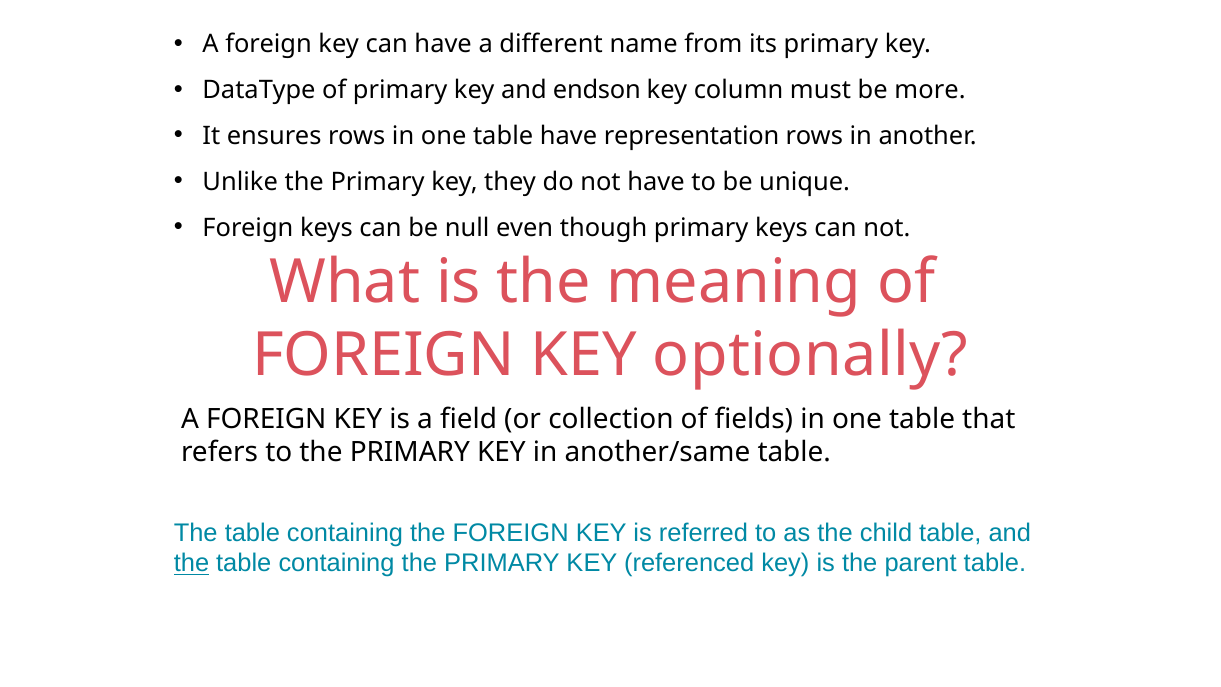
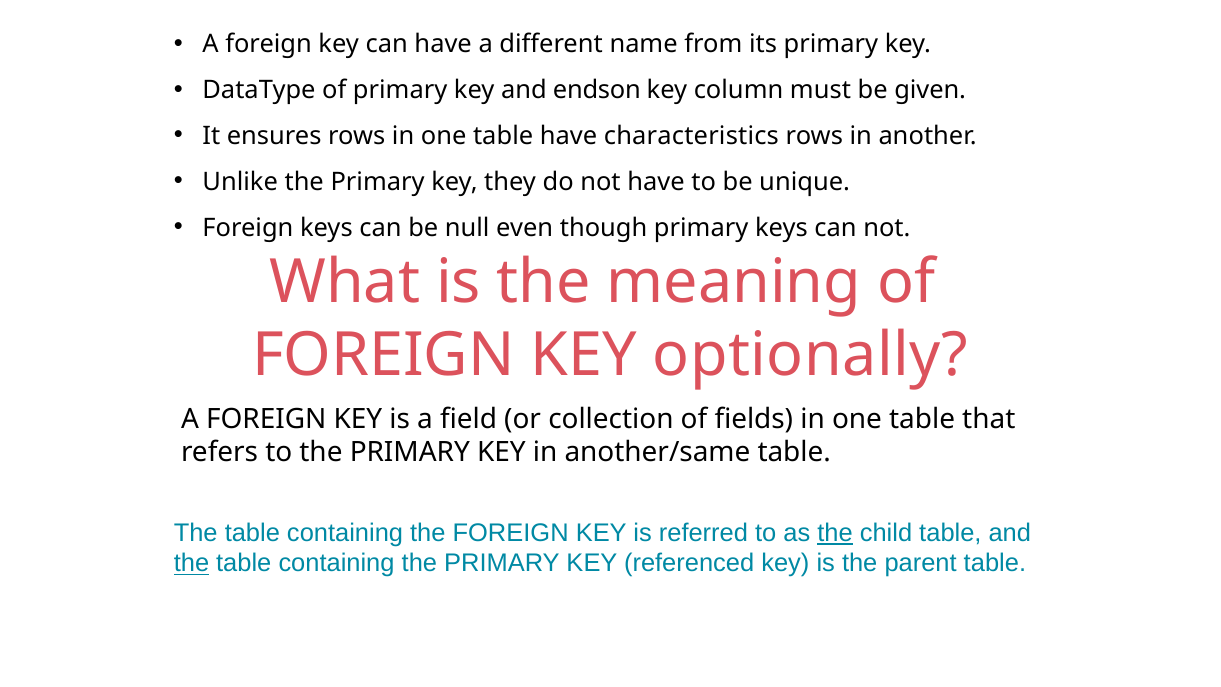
more: more -> given (930, 90)
representation: representation -> characteristics (691, 136)
the underline: none -> present (835, 533)
